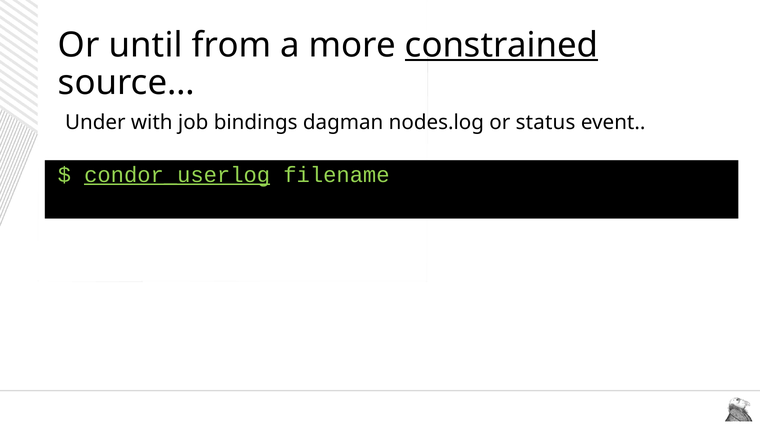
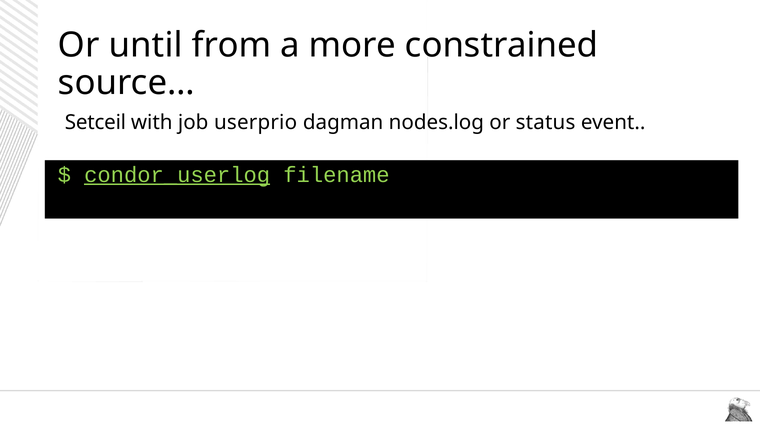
constrained underline: present -> none (502, 45)
Under: Under -> Setceil (95, 122)
bindings: bindings -> userprio (256, 122)
